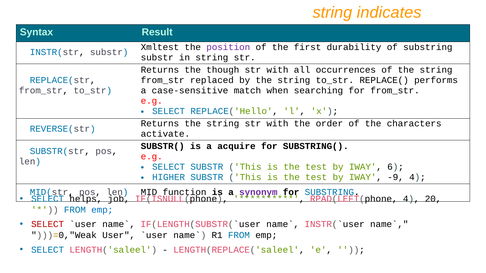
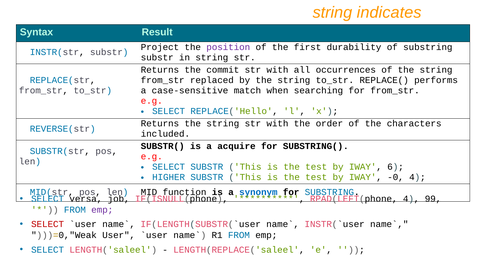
Xmltest: Xmltest -> Project (160, 47)
though: though -> commit (223, 70)
activate: activate -> included (165, 134)
-9: -9 -> -0 (396, 177)
synonym colour: purple -> blue (258, 192)
helps: helps -> versa (86, 199)
20: 20 -> 99 (433, 199)
emp colour: blue -> purple (102, 210)
